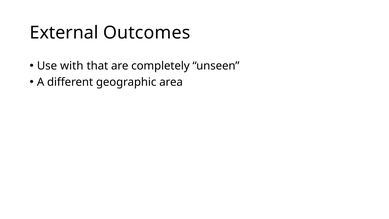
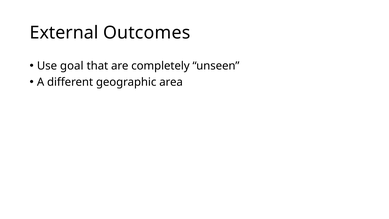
with: with -> goal (72, 66)
